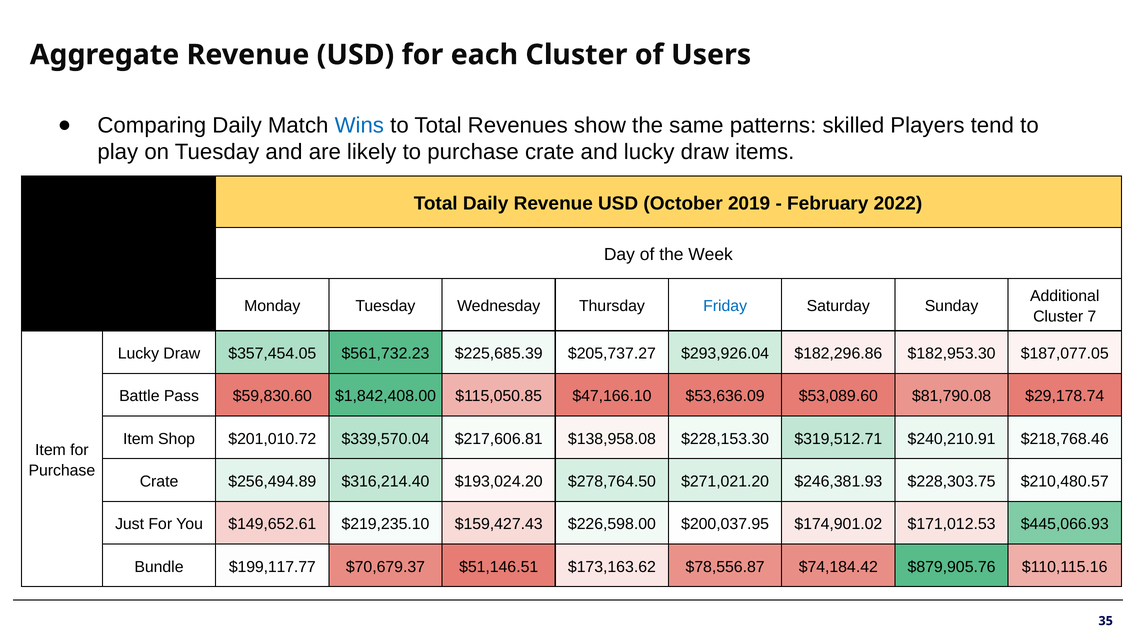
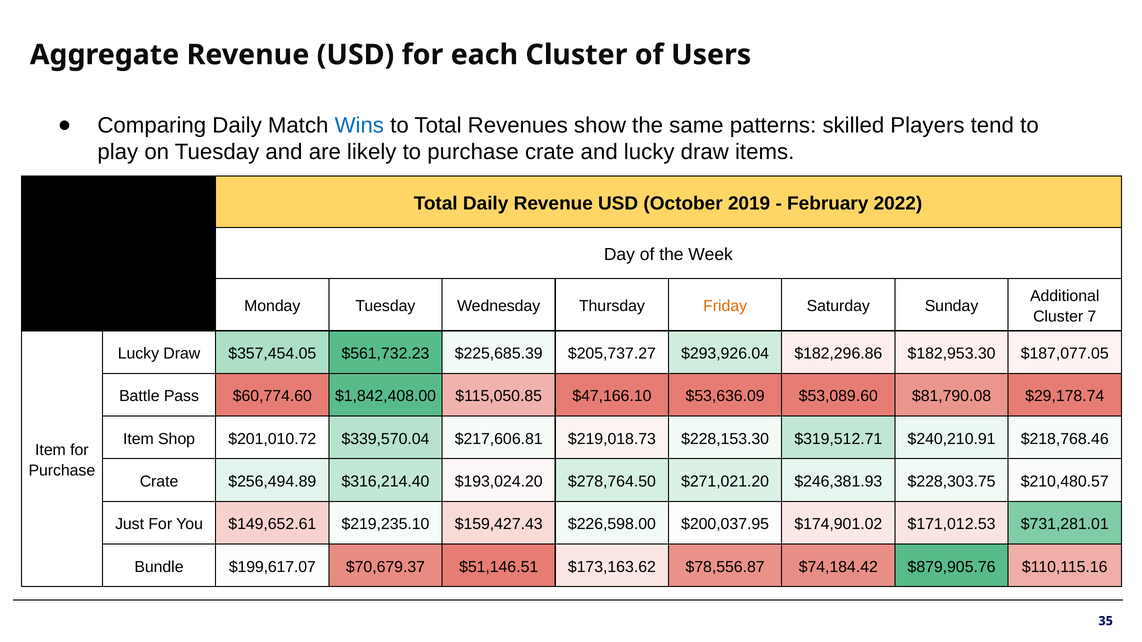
Friday colour: blue -> orange (725, 306)
$59,830.60: $59,830.60 -> $60,774.60 (272, 396)
$138,958.08: $138,958.08 -> $219,018.73 (612, 439)
$445,066.93: $445,066.93 -> $731,281.01 (1065, 524)
$199,117.77: $199,117.77 -> $199,617.07 (272, 567)
